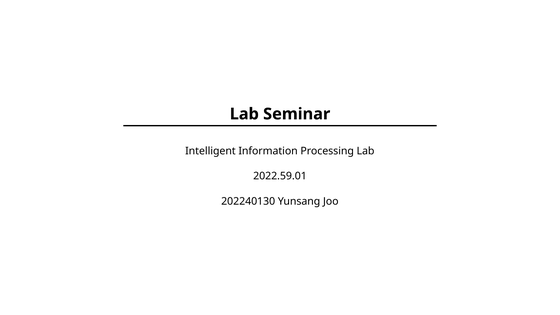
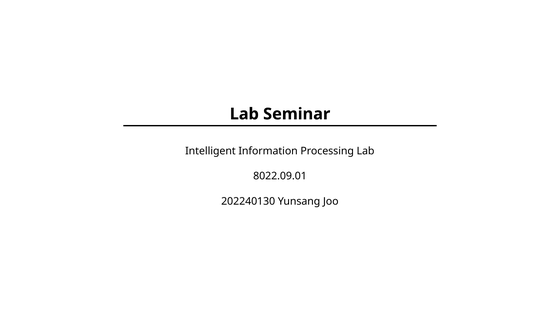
2022.59.01: 2022.59.01 -> 8022.09.01 (280, 176)
